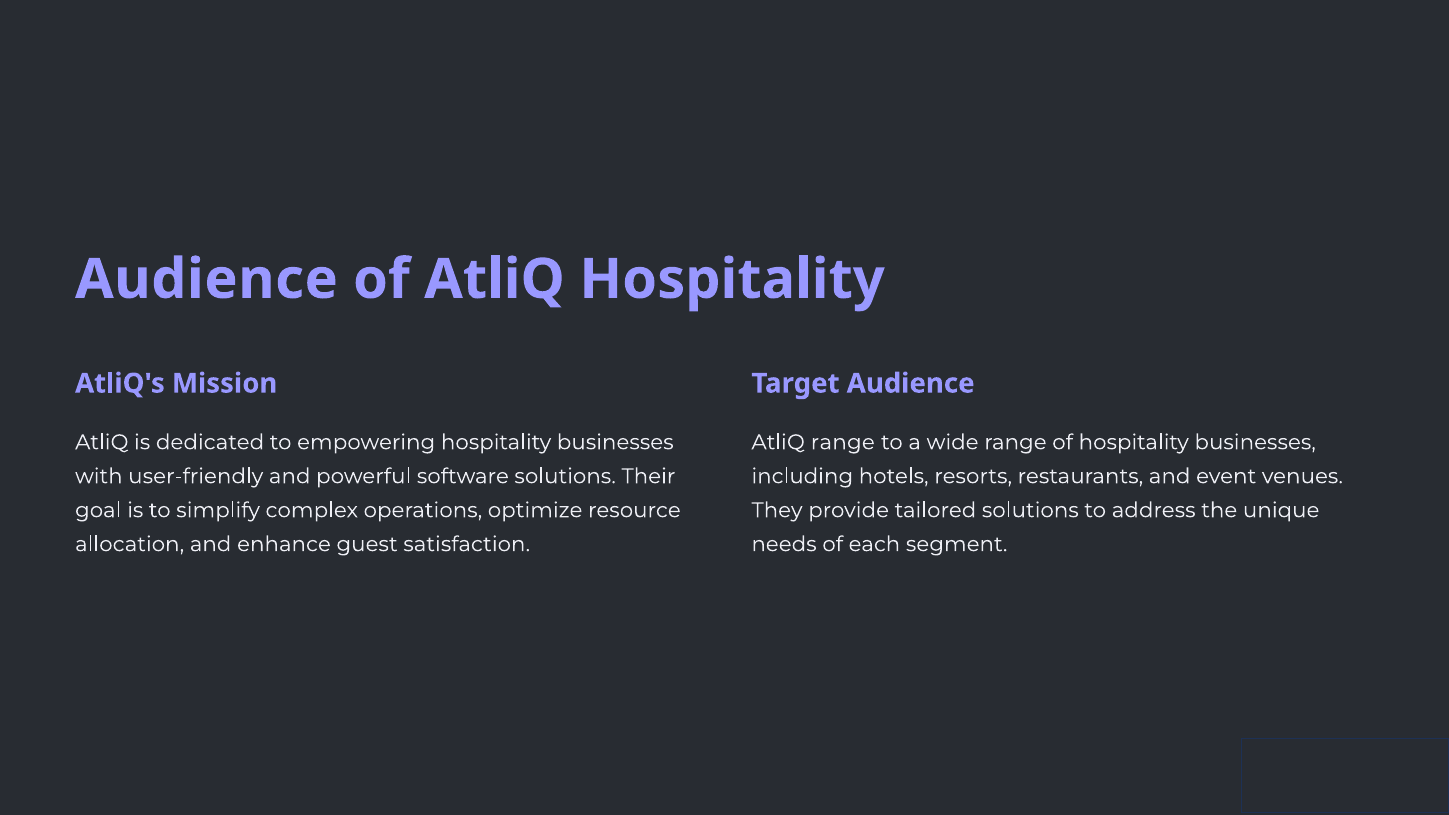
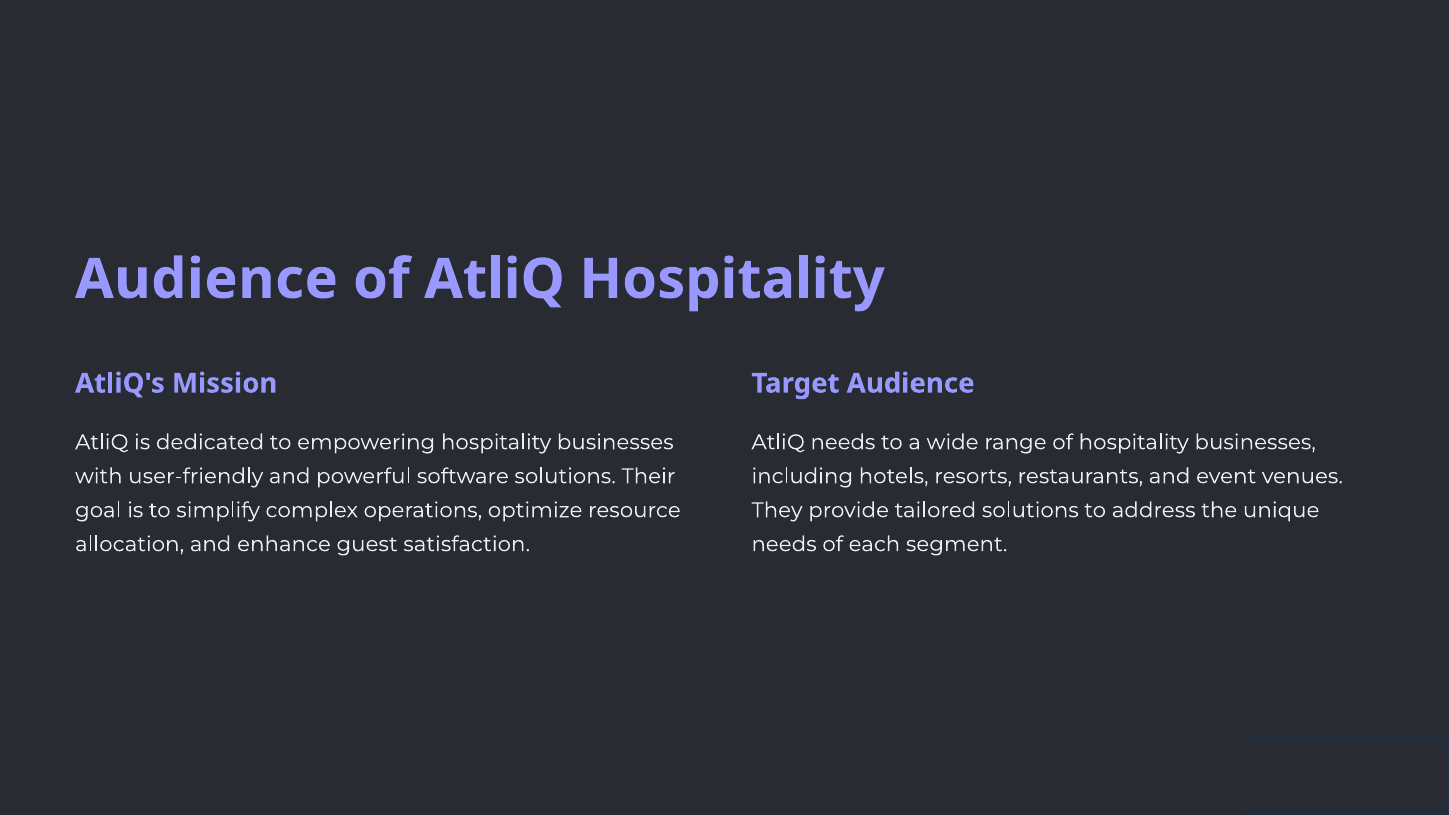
AtliQ range: range -> needs (843, 442)
